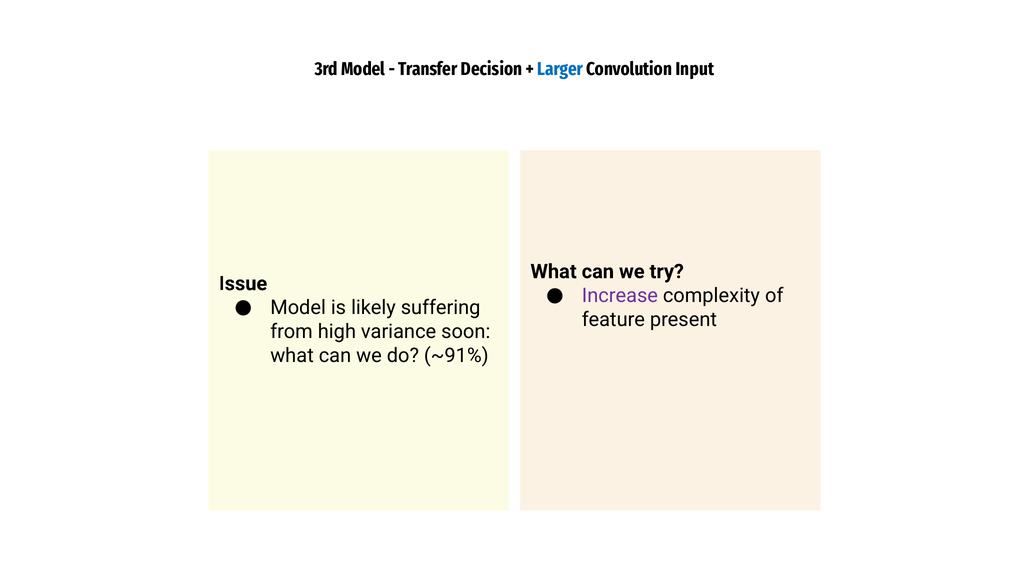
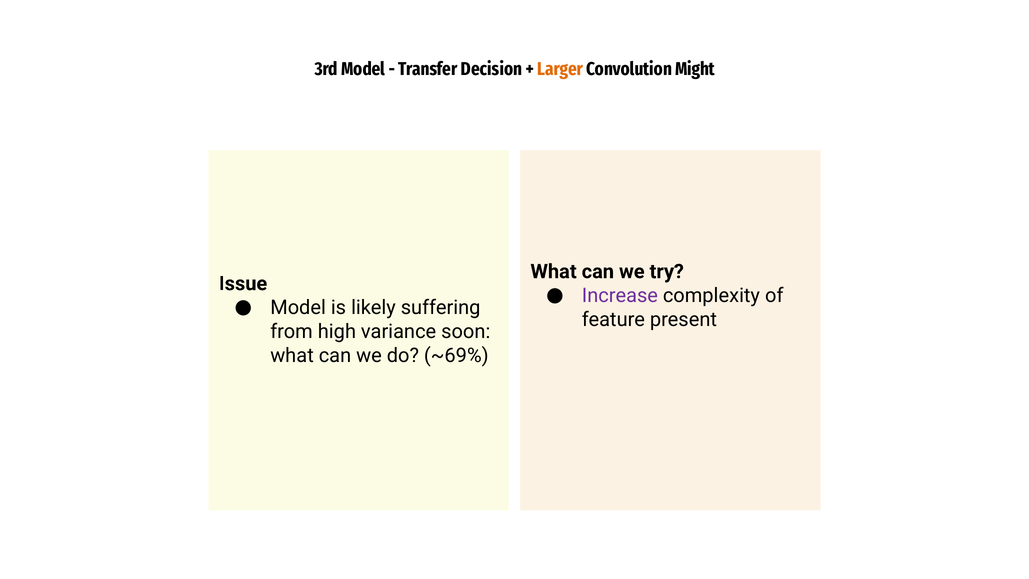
Larger colour: blue -> orange (560, 69)
Input: Input -> Might (695, 69)
~91%: ~91% -> ~69% (456, 356)
